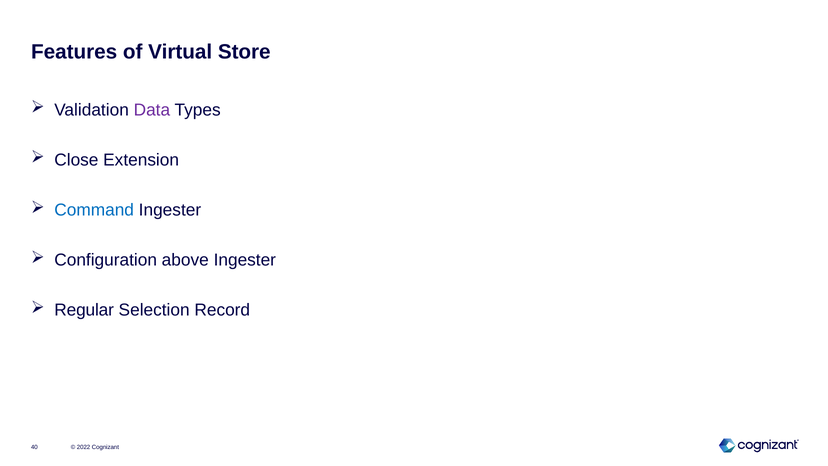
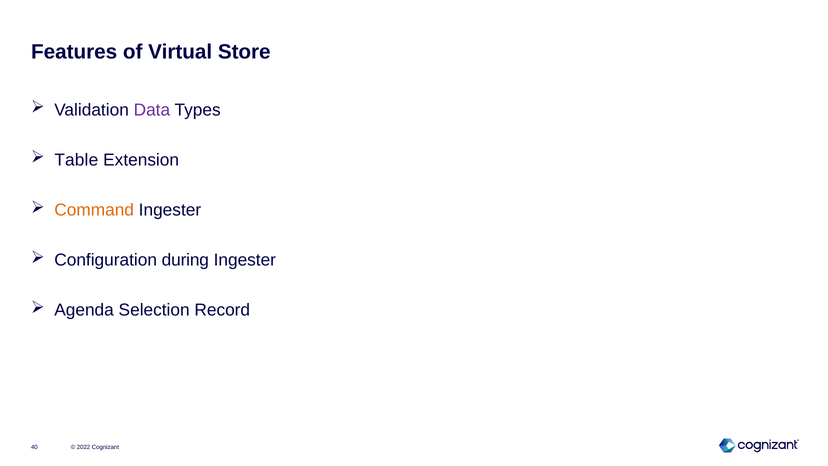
Close: Close -> Table (76, 160)
Command colour: blue -> orange (94, 210)
above: above -> during (185, 260)
Regular: Regular -> Agenda (84, 310)
